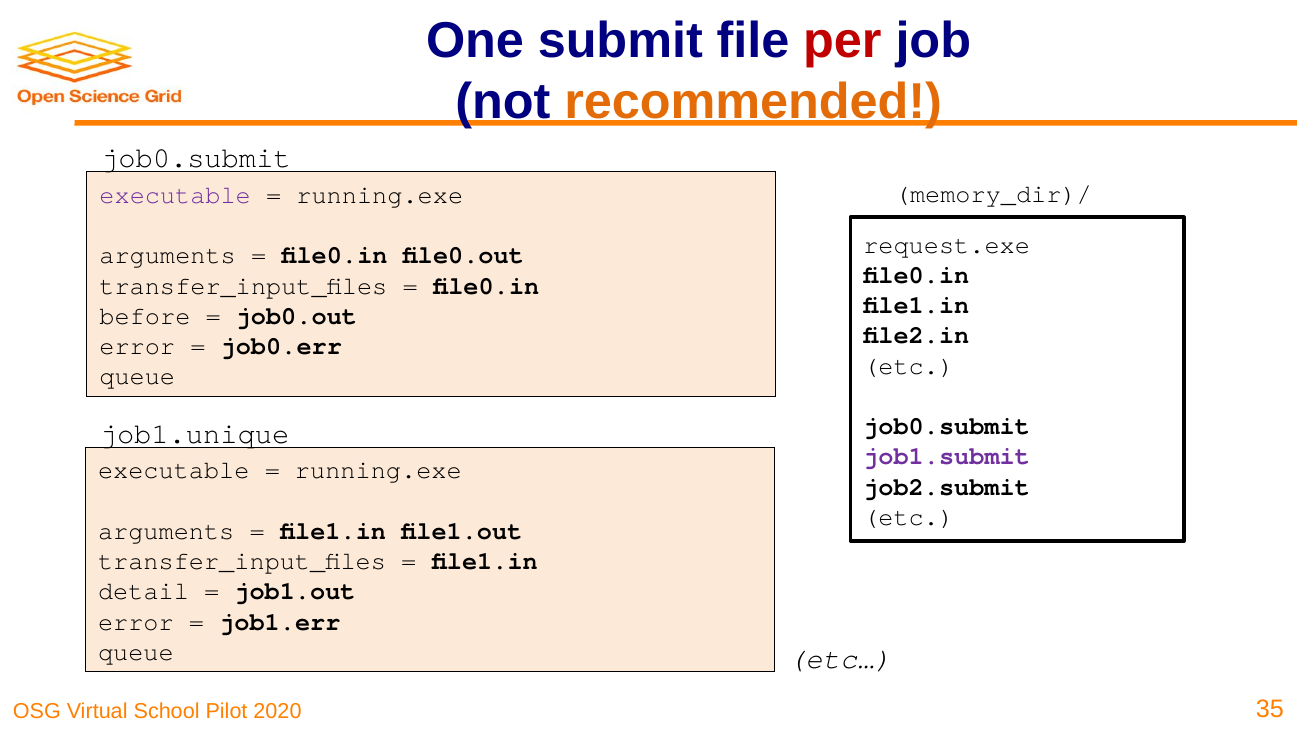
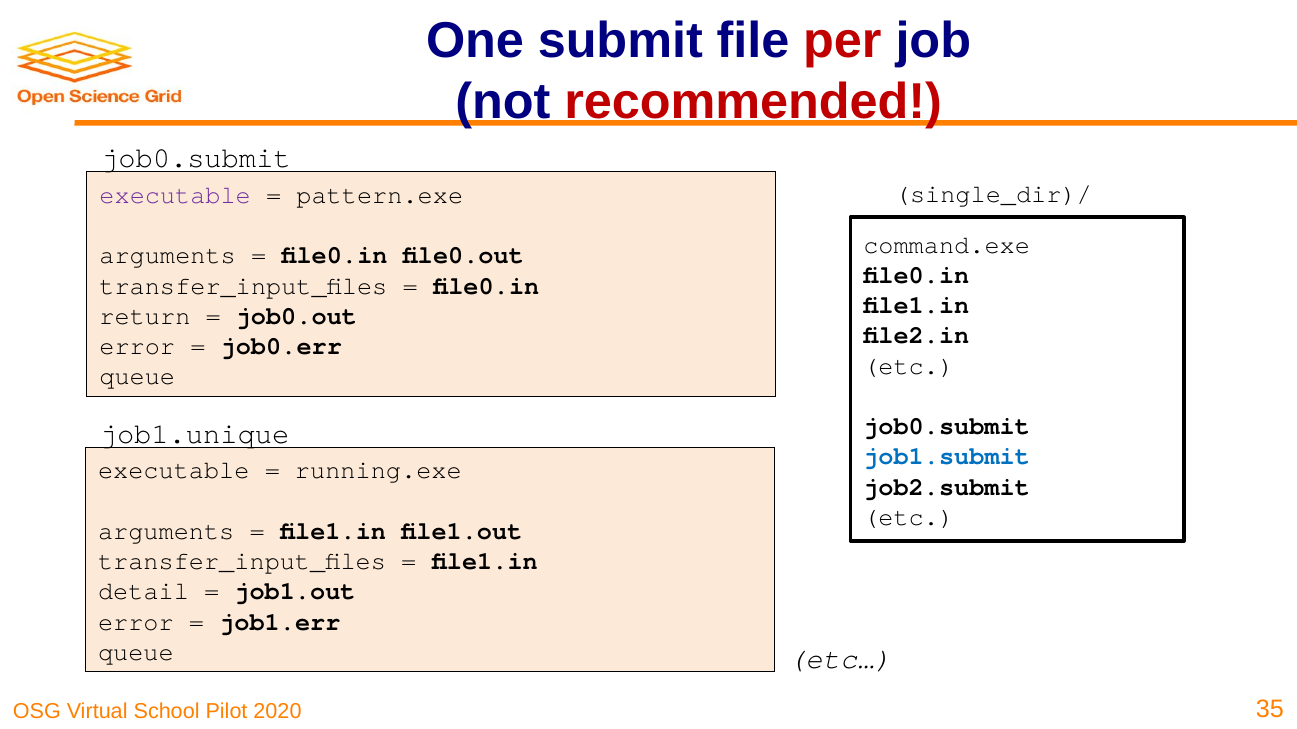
recommended colour: orange -> red (753, 102)
memory_dir)/: memory_dir)/ -> single_dir)/ (993, 194)
running.exe: running.exe -> pattern.exe (380, 195)
request.exe: request.exe -> command.exe (947, 245)
before: before -> return (145, 316)
job1.submit colour: purple -> blue (947, 457)
